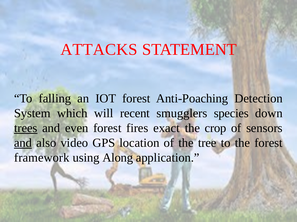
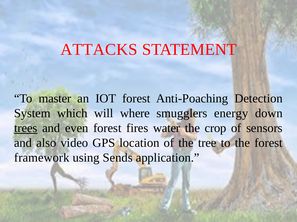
falling: falling -> master (55, 99)
recent: recent -> where (135, 114)
species: species -> energy (231, 114)
exact: exact -> water (167, 129)
and underline: present -> none (23, 143)
Along: Along -> Sends (118, 158)
